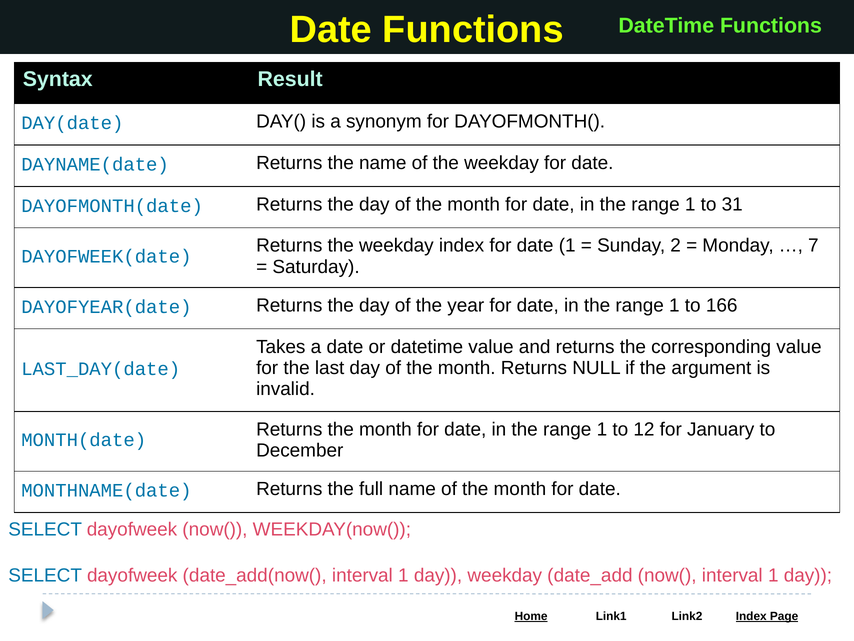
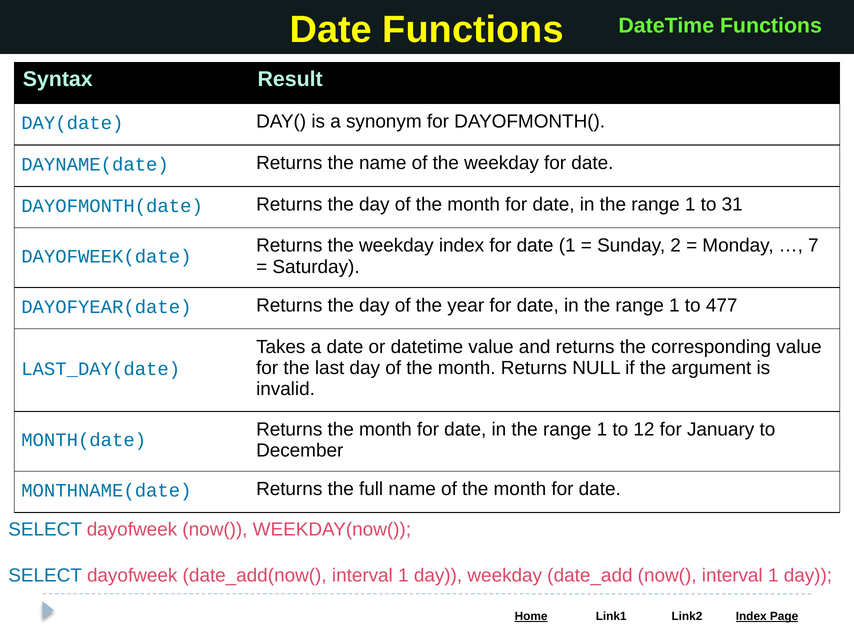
166: 166 -> 477 (722, 305)
